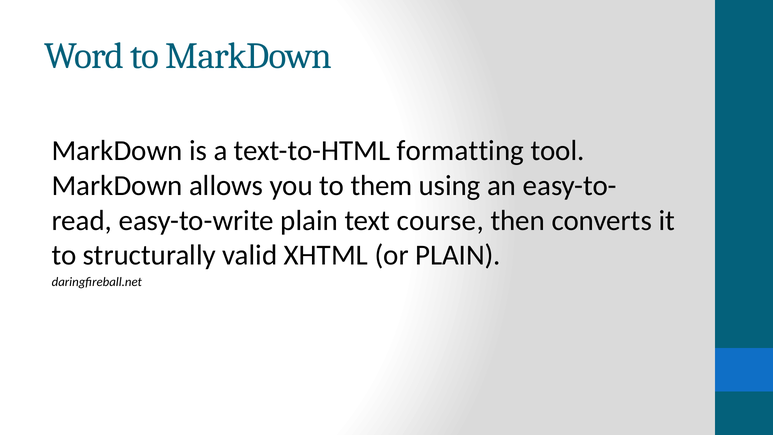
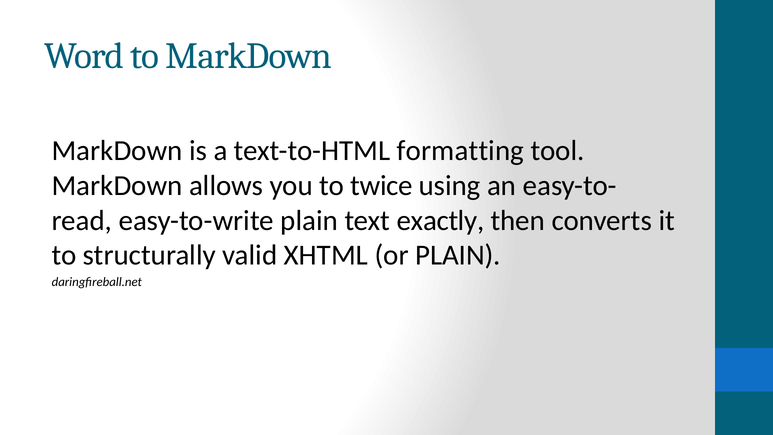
them: them -> twice (382, 186)
course: course -> exactly (441, 220)
